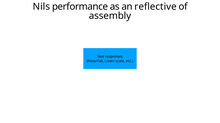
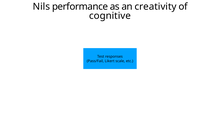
reflective: reflective -> creativity (156, 7)
assembly: assembly -> cognitive (110, 16)
